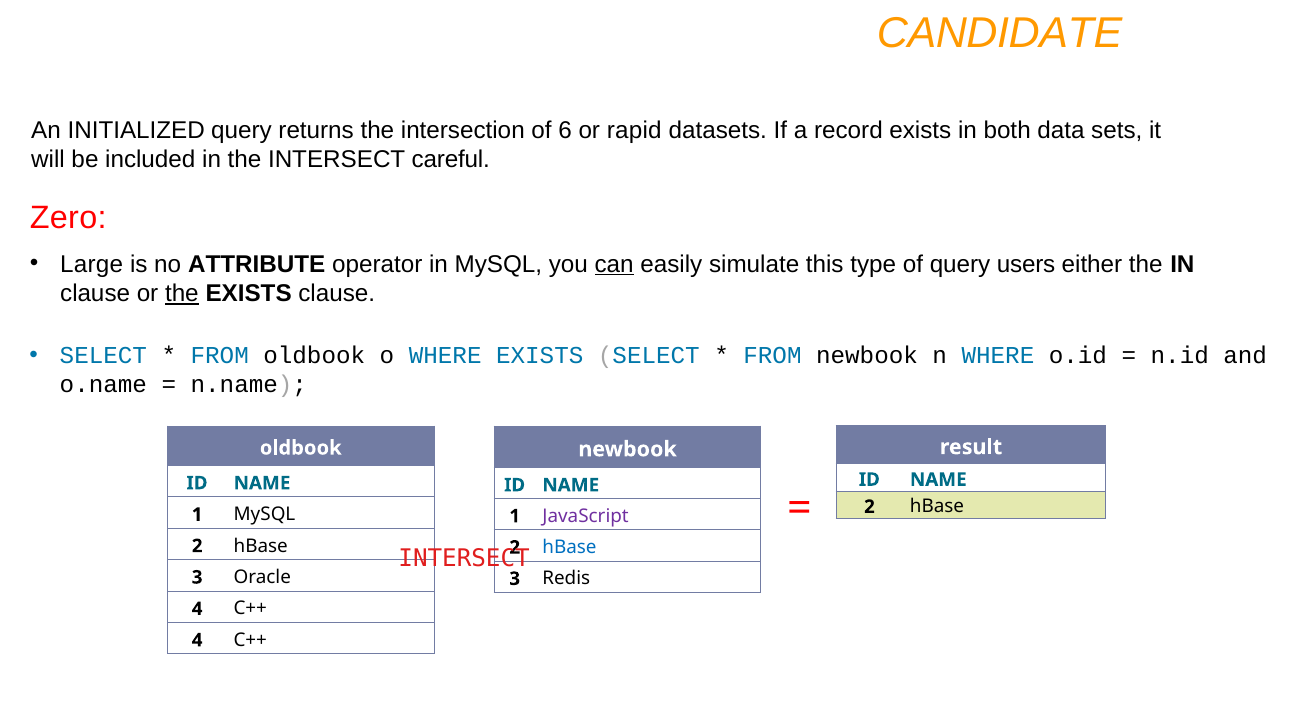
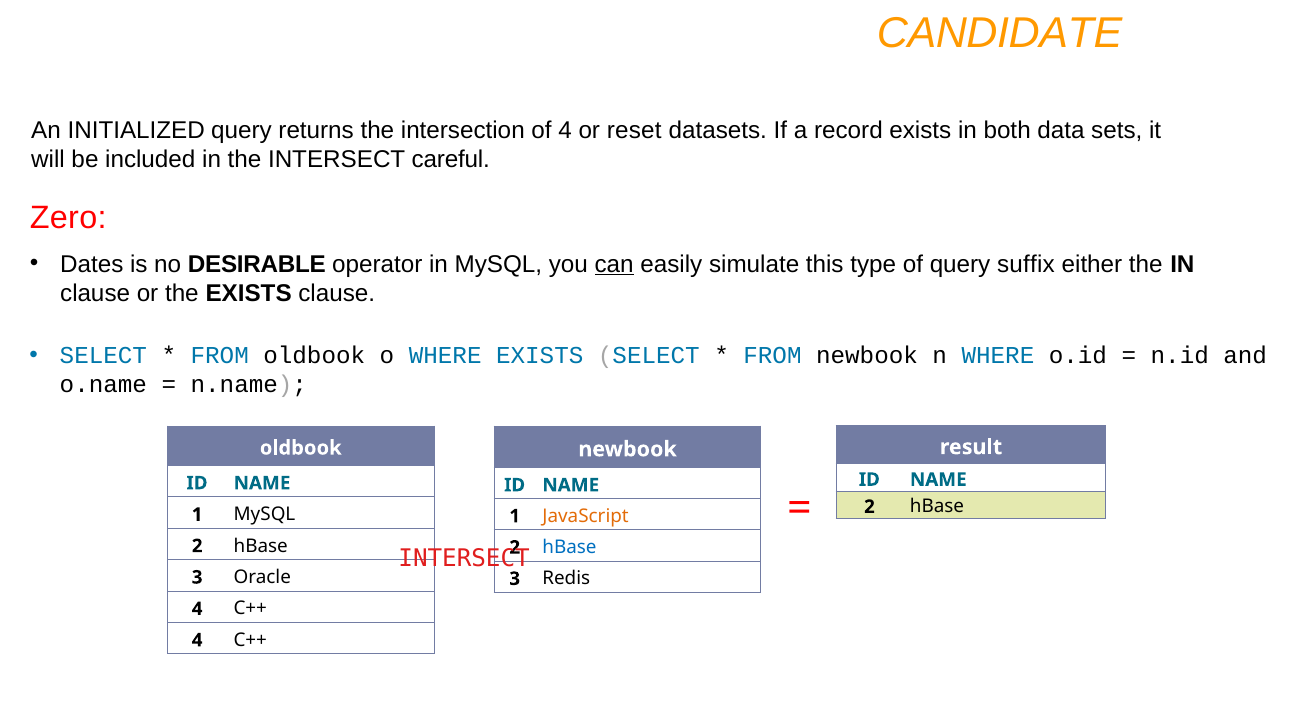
of 6: 6 -> 4 (565, 131)
rapid: rapid -> reset (634, 131)
Large: Large -> Dates (92, 264)
ATTRIBUTE: ATTRIBUTE -> DESIRABLE (257, 264)
users: users -> suffix (1026, 264)
the underline: present -> none (182, 293)
JavaScript colour: purple -> orange (586, 516)
